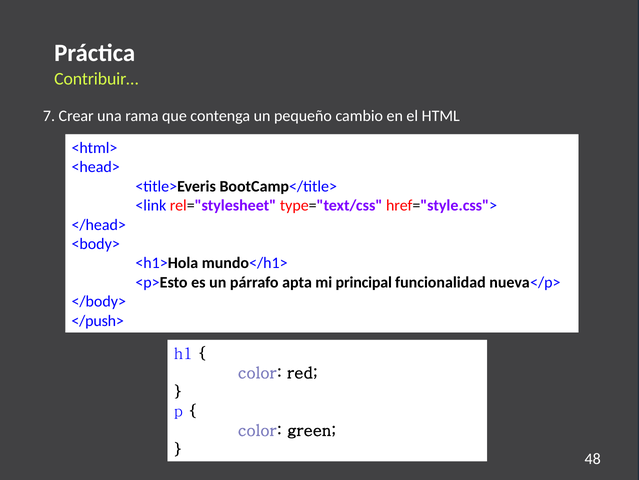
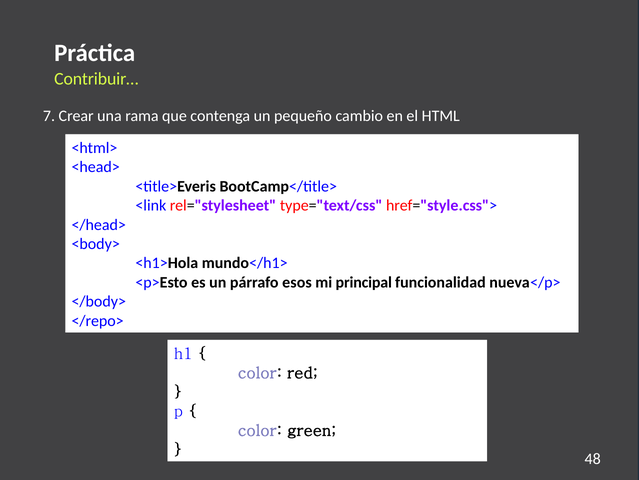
apta: apta -> esos (297, 282)
</push>: </push> -> </repo> (98, 320)
